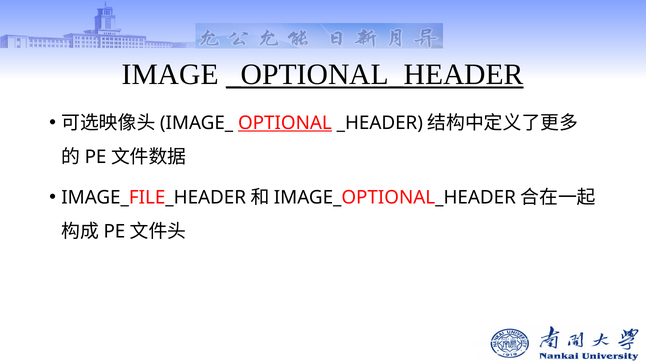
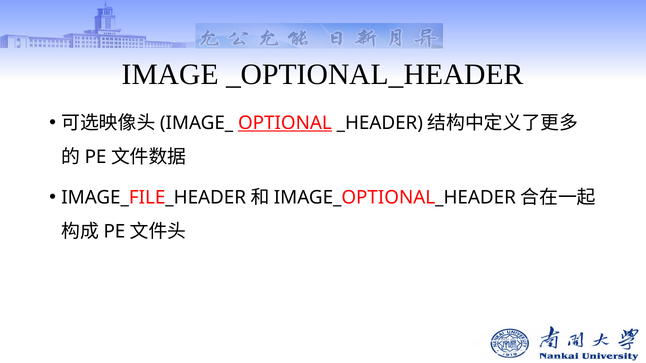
_OPTIONAL_HEADER underline: present -> none (375, 75)
